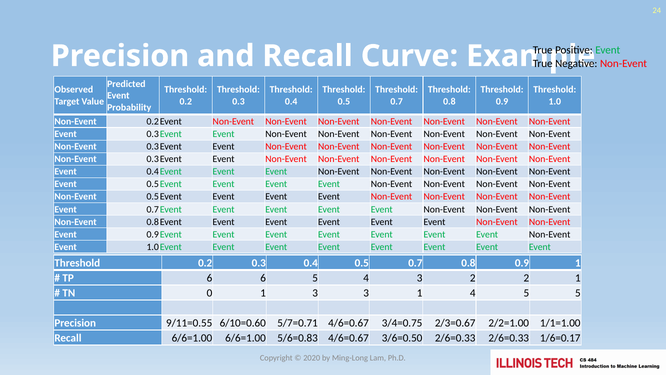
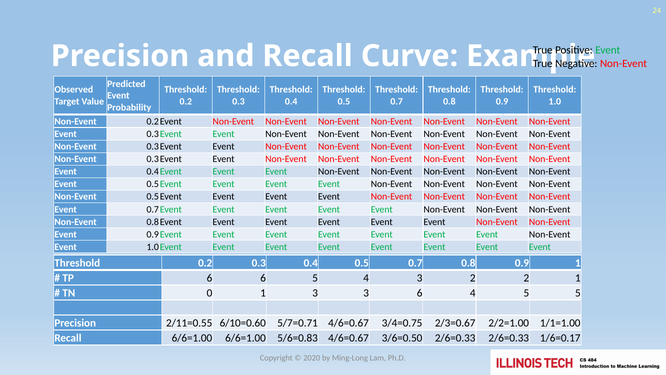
3 1: 1 -> 6 (420, 293)
9/11=0.55: 9/11=0.55 -> 2/11=0.55 (189, 323)
